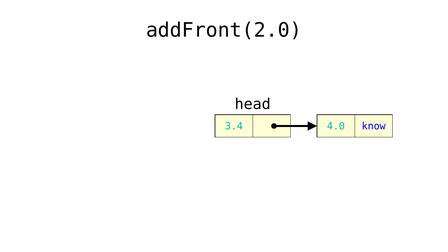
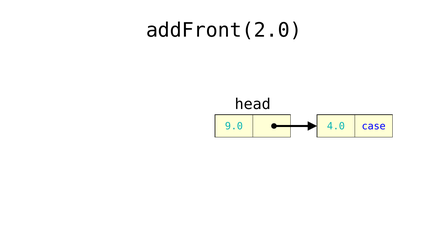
3.4: 3.4 -> 9.0 (234, 126)
know: know -> case (374, 126)
